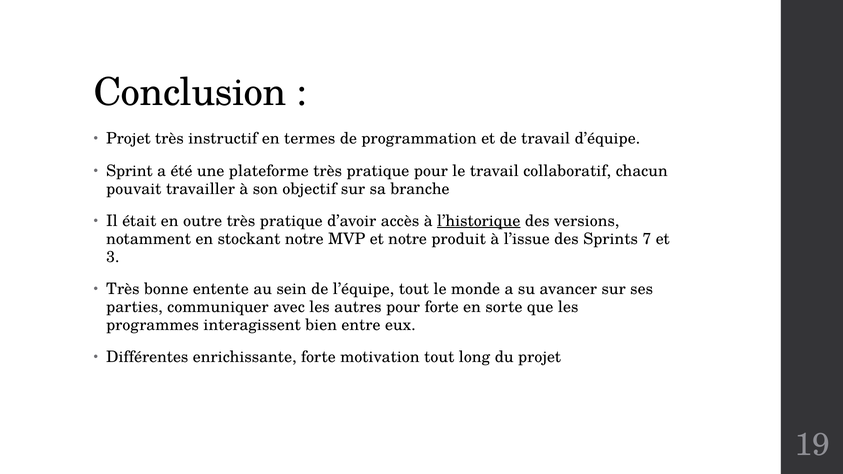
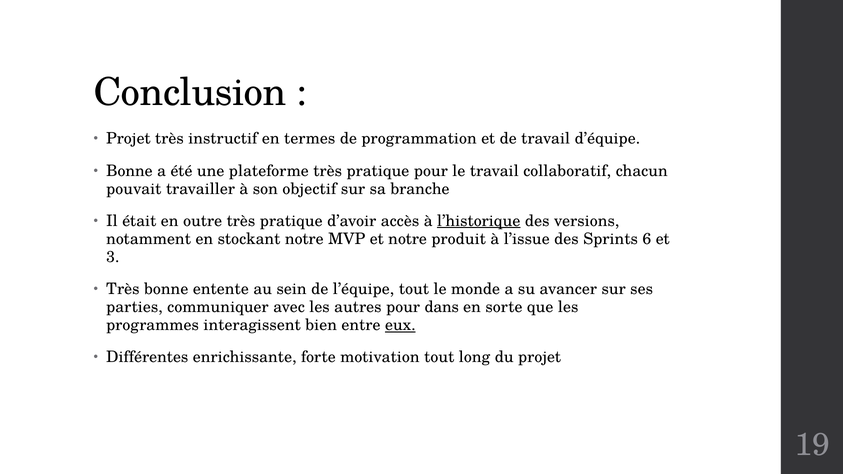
Sprint: Sprint -> Bonne (129, 171)
7: 7 -> 6 (647, 239)
pour forte: forte -> dans (442, 307)
eux underline: none -> present (400, 325)
